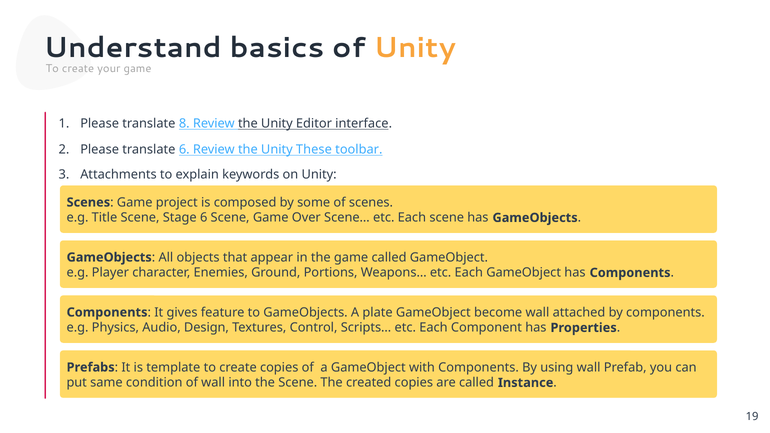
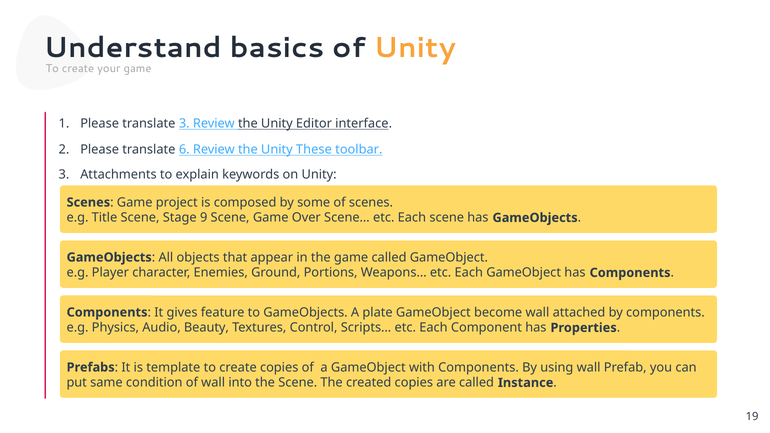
translate 8: 8 -> 3 (184, 123)
Stage 6: 6 -> 9 (204, 218)
Design: Design -> Beauty (206, 328)
